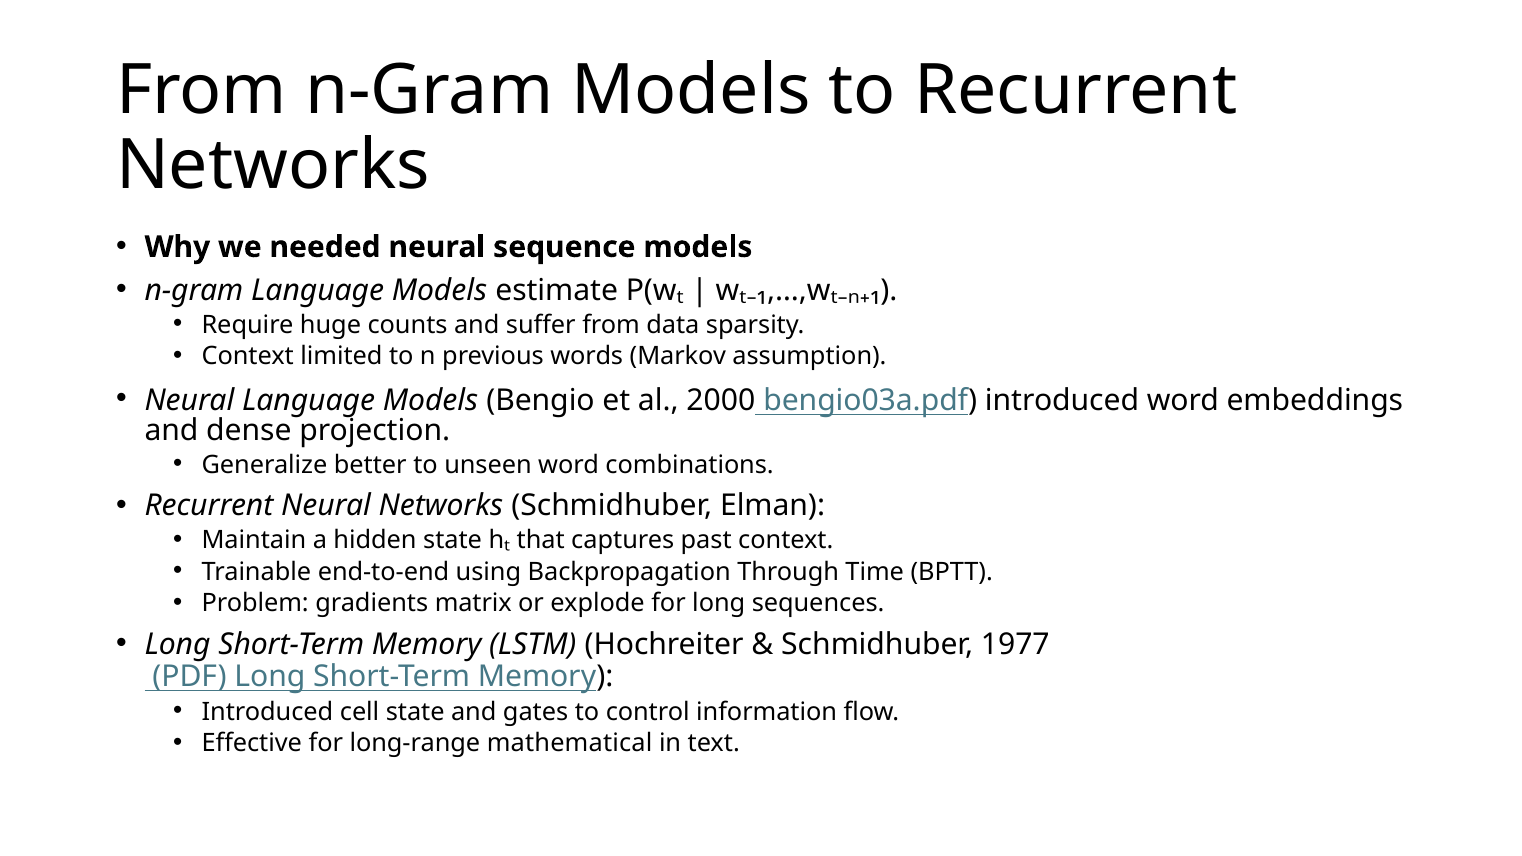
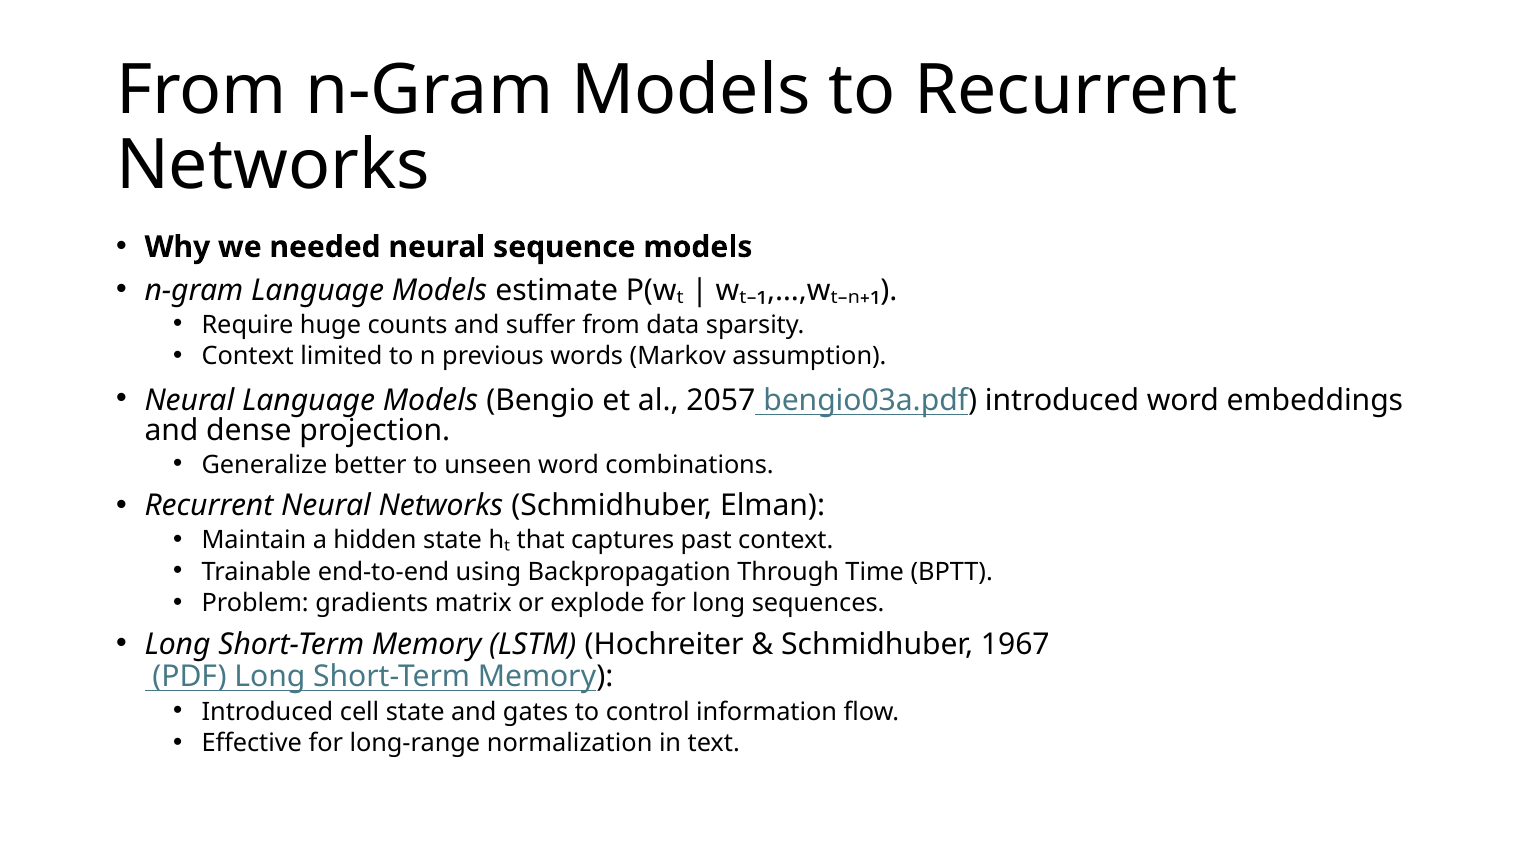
2000: 2000 -> 2057 (721, 401)
1977: 1977 -> 1967 (1015, 645)
mathematical: mathematical -> normalization (570, 744)
